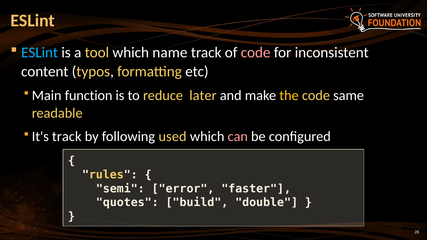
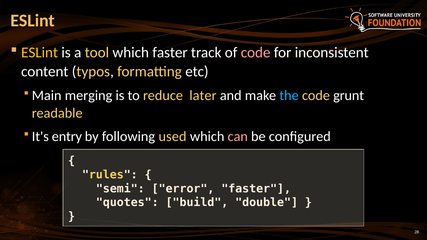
ESLint colour: light blue -> yellow (40, 53)
which name: name -> faster (170, 53)
function: function -> merging (89, 95)
the colour: yellow -> light blue (289, 95)
same: same -> grunt (349, 95)
It's track: track -> entry (67, 137)
